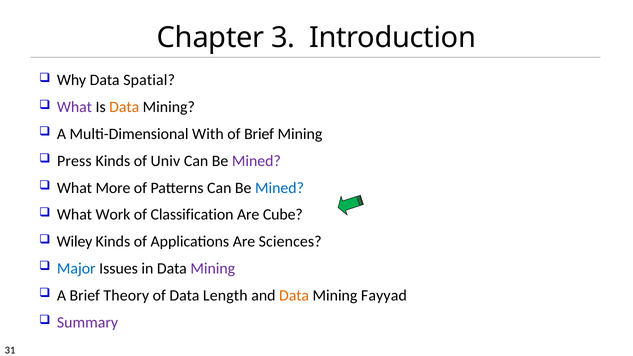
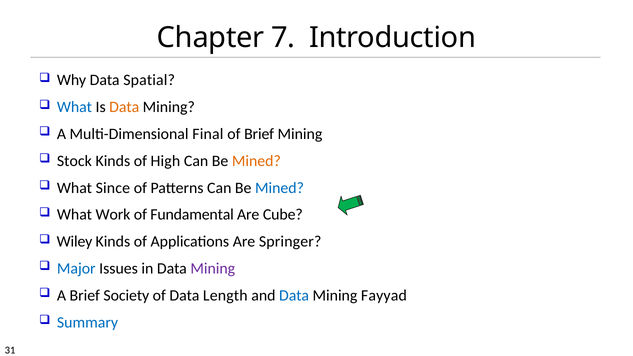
3: 3 -> 7 (283, 37)
What colour: purple -> blue (74, 107)
With: With -> Final (208, 134)
Press: Press -> Stock (74, 161)
Univ: Univ -> High (165, 161)
Mined colour: purple -> orange (256, 161)
More: More -> Since (113, 188)
Classification: Classification -> Fundamental (192, 215)
Sciences: Sciences -> Springer (290, 242)
Theory: Theory -> Society (126, 296)
Data colour: orange -> blue (294, 296)
Summary colour: purple -> blue (87, 322)
